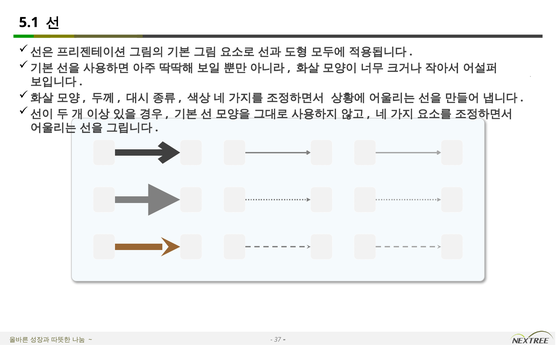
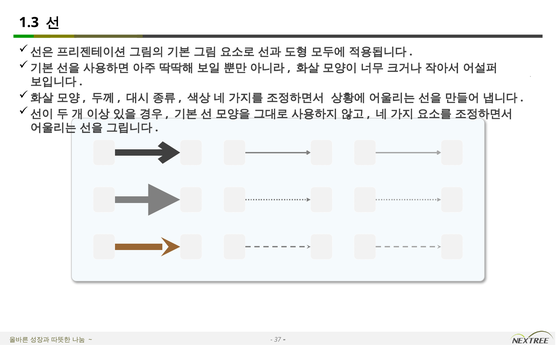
5.1: 5.1 -> 1.3 (29, 22)
